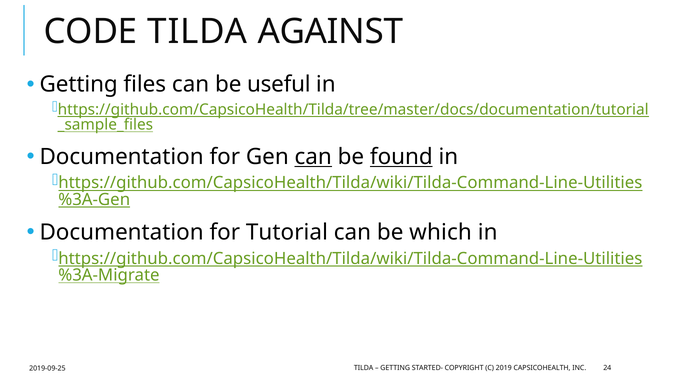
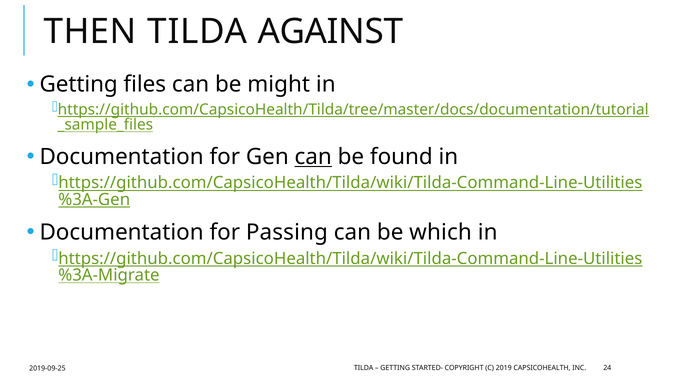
CODE: CODE -> THEN (90, 32)
useful: useful -> might (279, 84)
found underline: present -> none (401, 157)
Tutorial: Tutorial -> Passing (287, 232)
